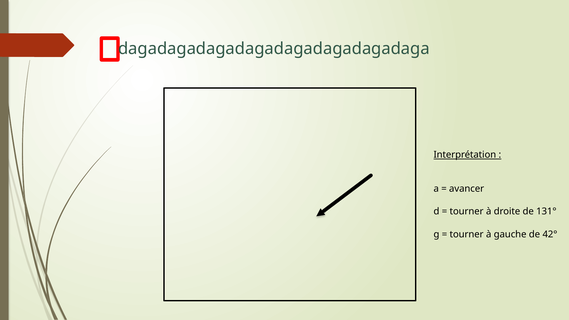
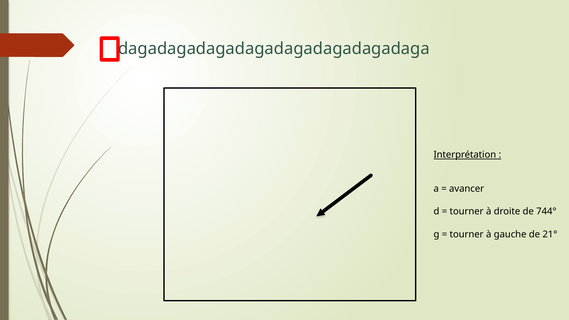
131°: 131° -> 744° (546, 212)
42°: 42° -> 21° (550, 234)
